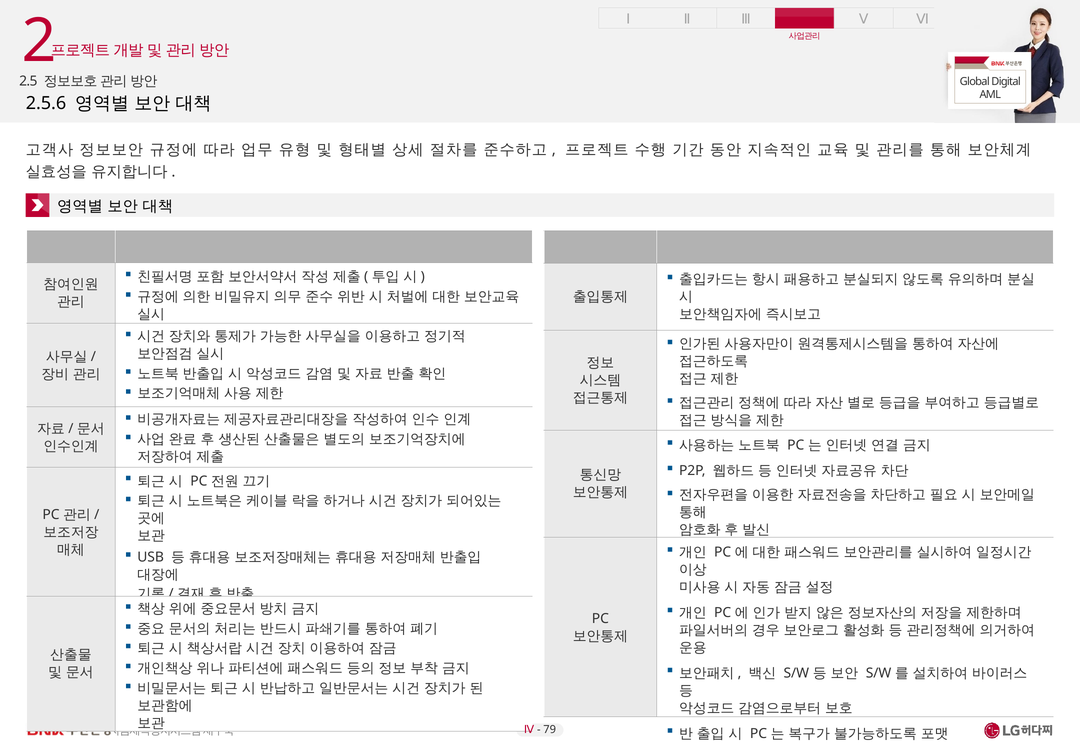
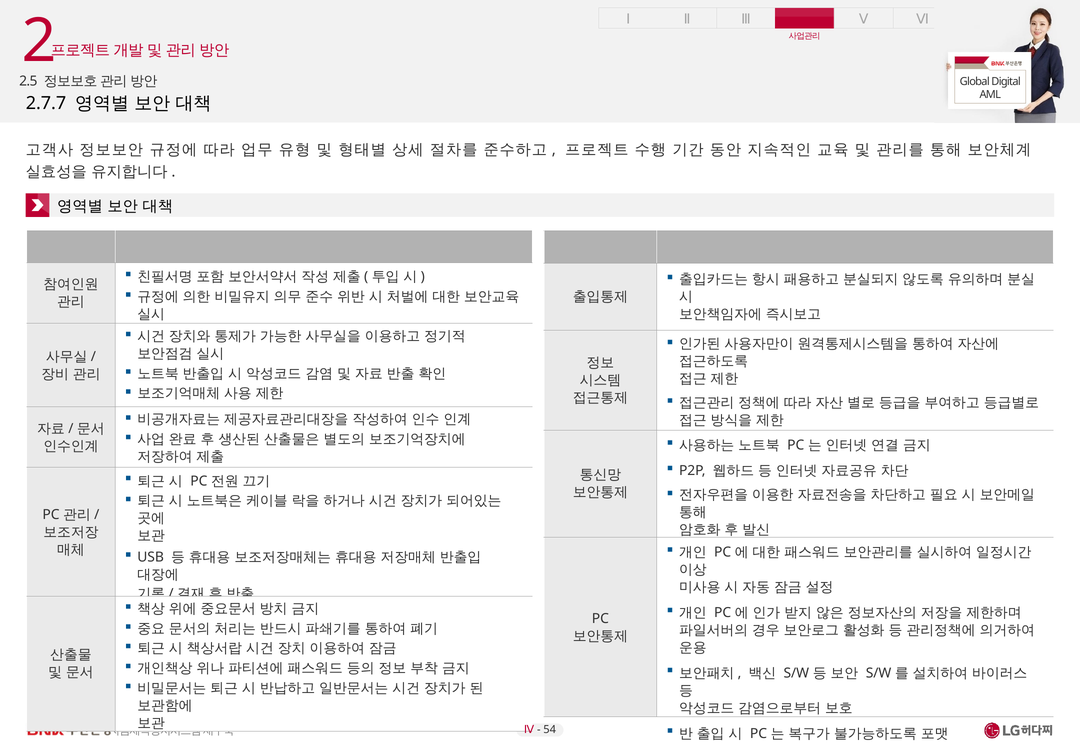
2.5.6: 2.5.6 -> 2.7.7 (46, 103)
79: 79 -> 54 (550, 729)
